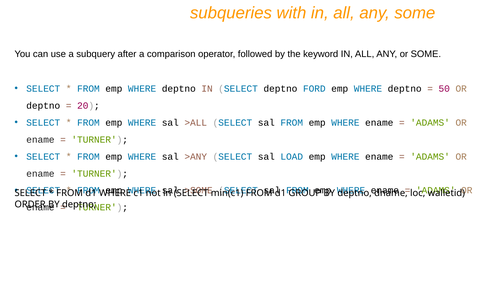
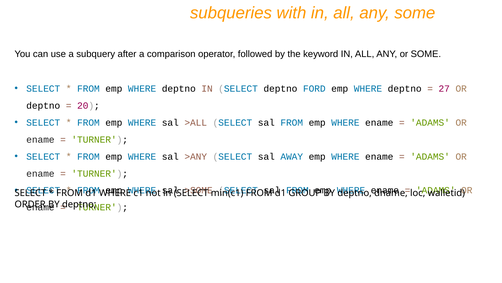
50: 50 -> 27 (444, 88)
LOAD: LOAD -> AWAY (292, 156)
